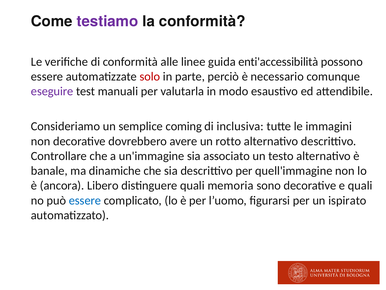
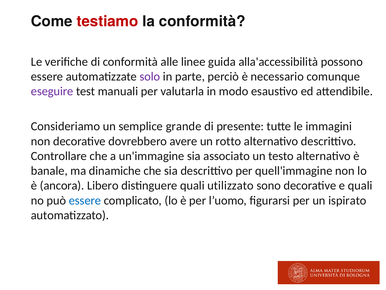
testiamo colour: purple -> red (107, 21)
enti'accessibilità: enti'accessibilità -> alla'accessibilità (278, 62)
solo colour: red -> purple (150, 76)
coming: coming -> grande (184, 126)
inclusiva: inclusiva -> presente (240, 126)
memoria: memoria -> utilizzato (231, 185)
